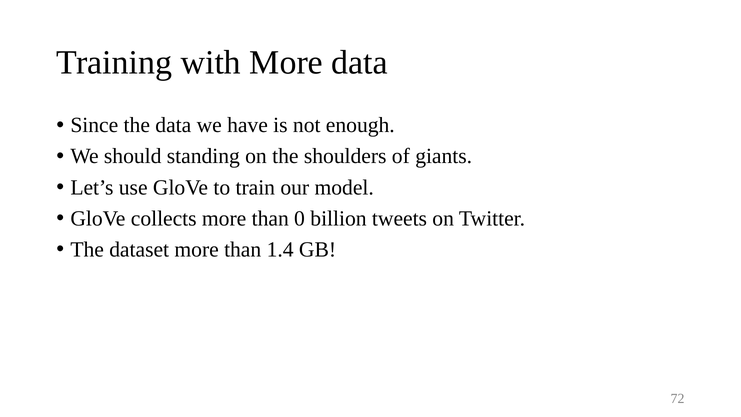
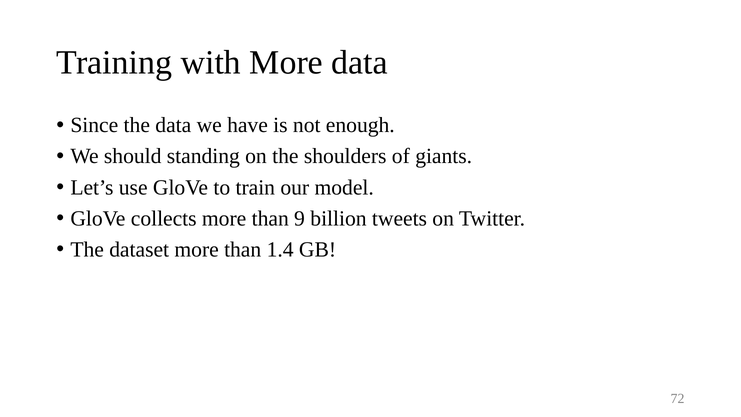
0: 0 -> 9 (300, 218)
